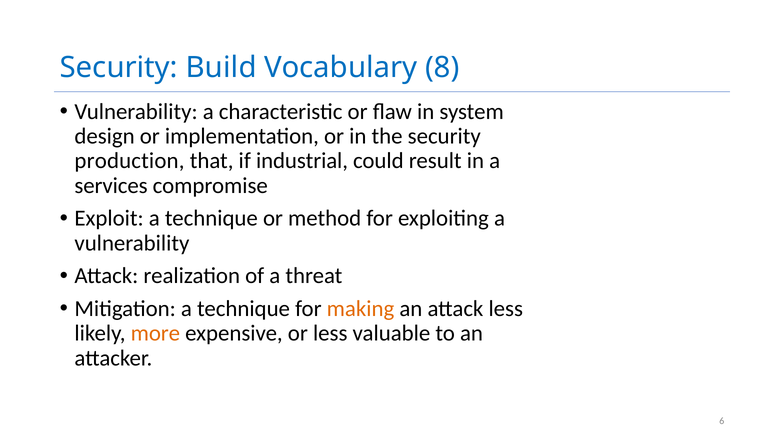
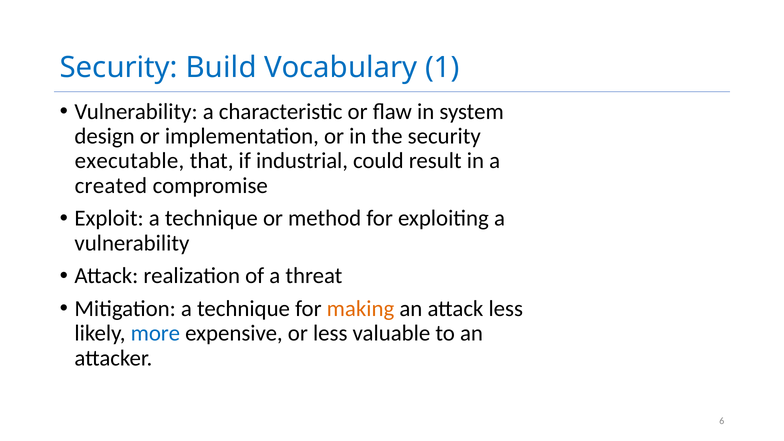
8: 8 -> 1 (442, 67)
production: production -> executable (129, 161)
services: services -> created (111, 186)
more colour: orange -> blue (155, 333)
